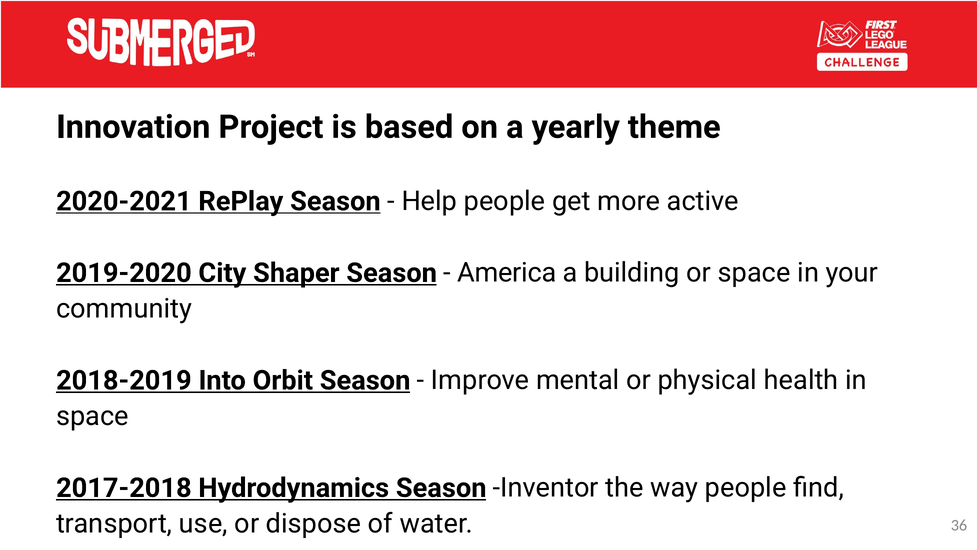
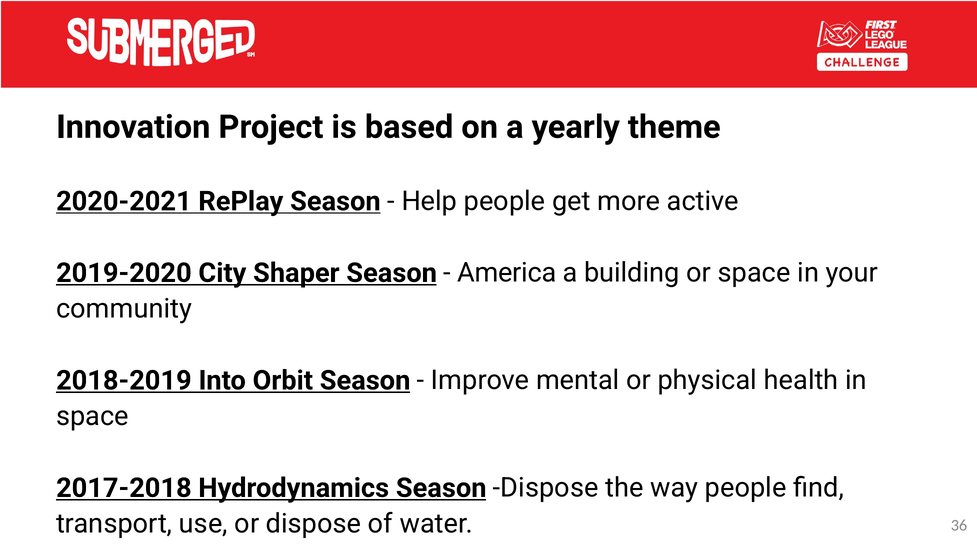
Season Inventor: Inventor -> Dispose (546, 488)
